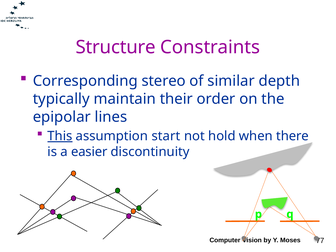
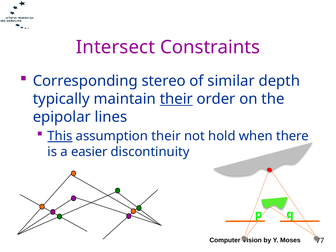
Structure: Structure -> Intersect (115, 47)
their underline: none -> present (176, 99)
assumption start: start -> their (166, 136)
